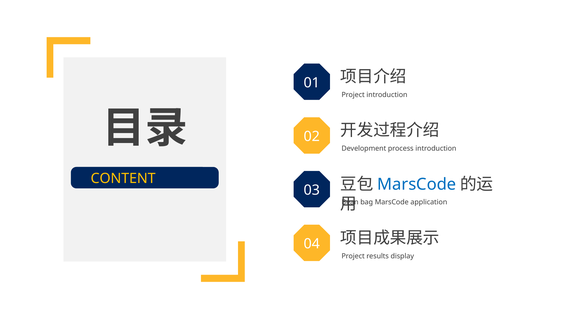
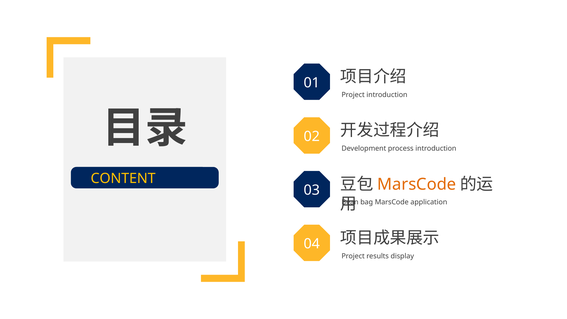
MarsCode colour: blue -> orange (417, 184)
